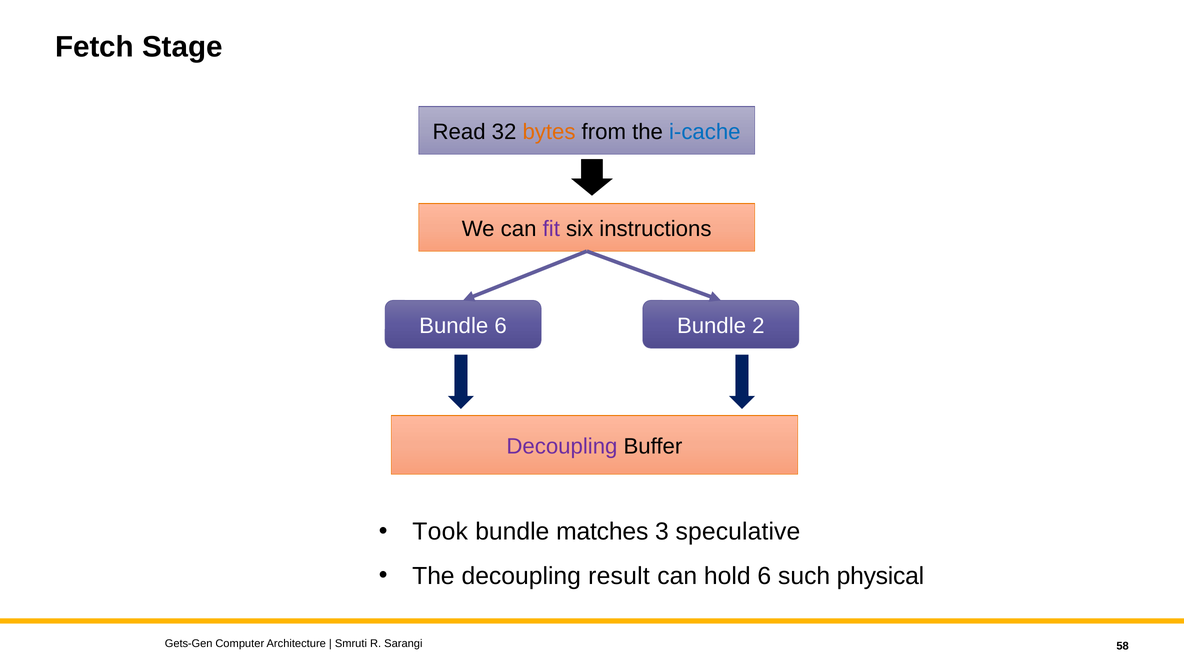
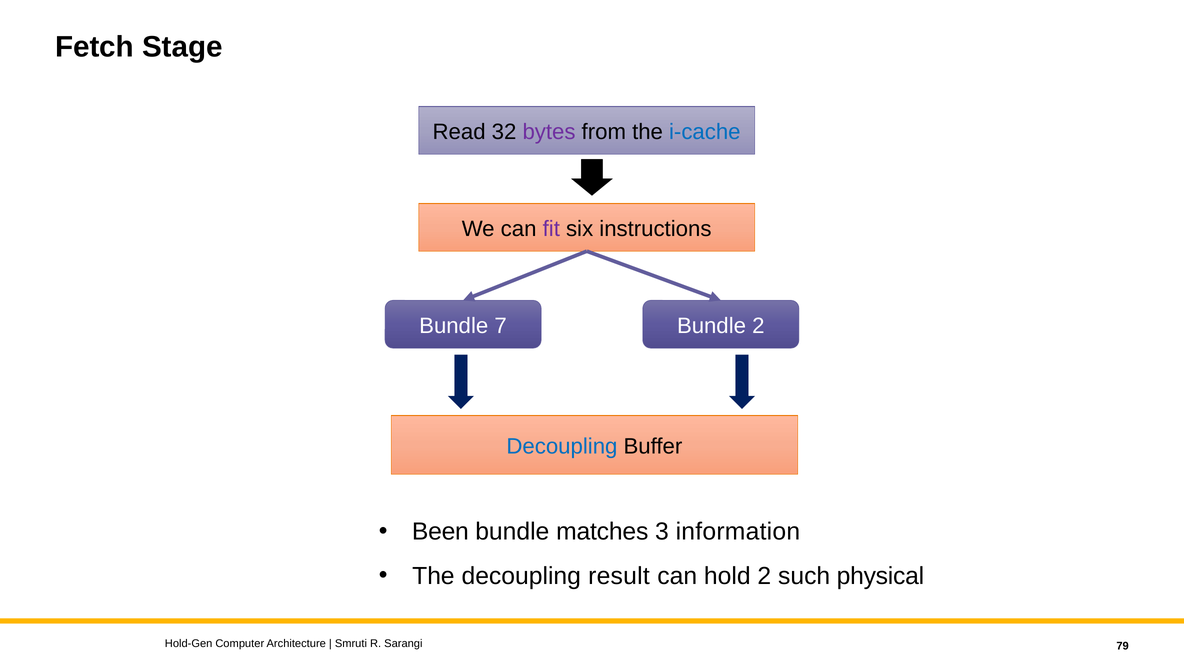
bytes colour: orange -> purple (549, 132)
Bundle 6: 6 -> 7 (501, 326)
Decoupling colour: purple -> blue (562, 446)
Took: Took -> Been (440, 532)
speculative: speculative -> information (738, 532)
hold 6: 6 -> 2 (764, 576)
Gets-Gen: Gets-Gen -> Hold-Gen (189, 644)
58: 58 -> 79 (1123, 646)
